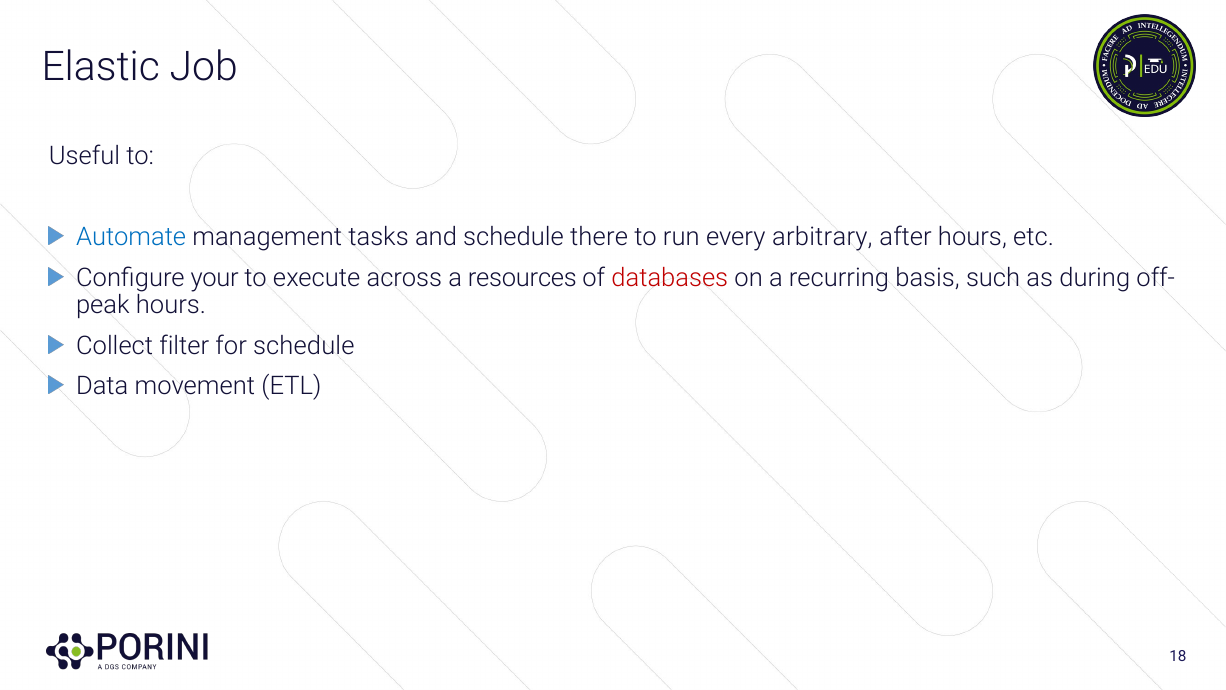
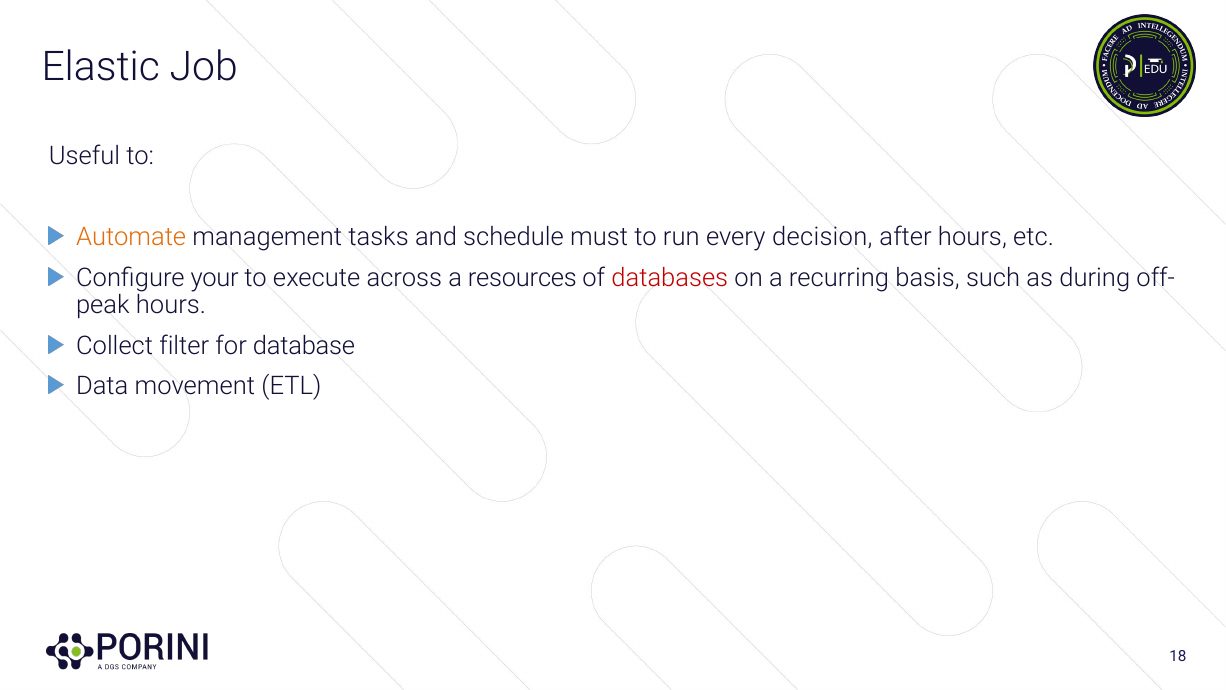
Automate colour: blue -> orange (131, 237)
there: there -> must (599, 237)
arbitrary: arbitrary -> decision (822, 237)
for schedule: schedule -> database (304, 345)
